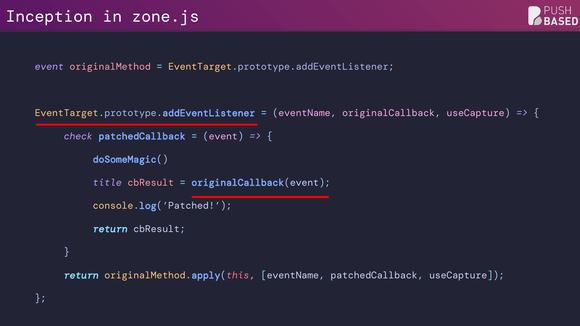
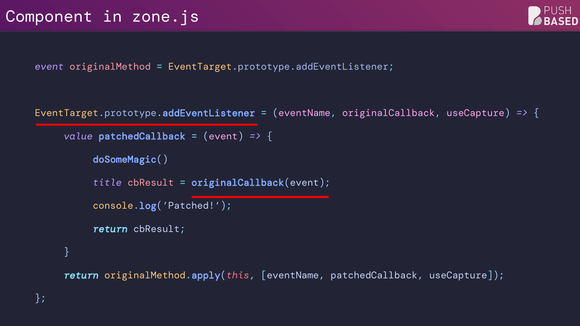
Inception: Inception -> Component (49, 17)
check: check -> value (78, 136)
